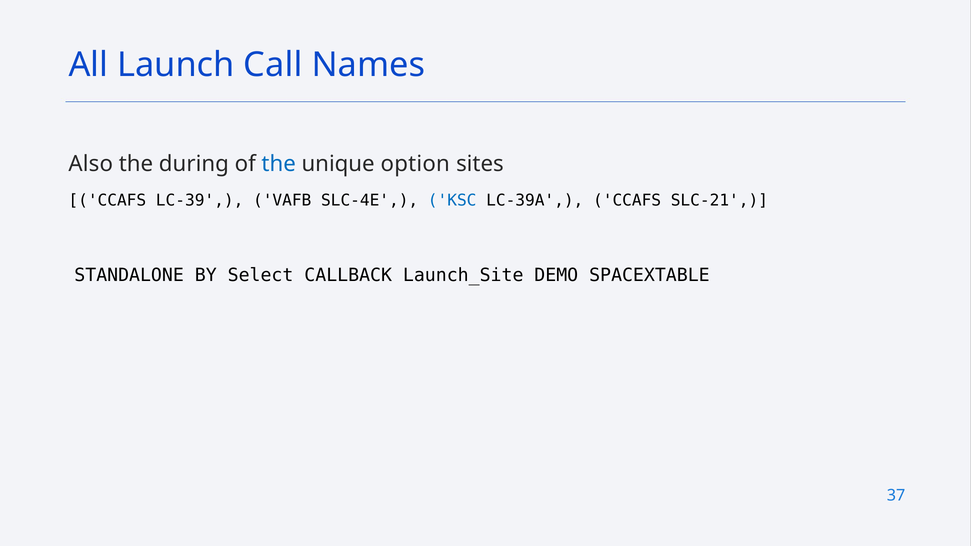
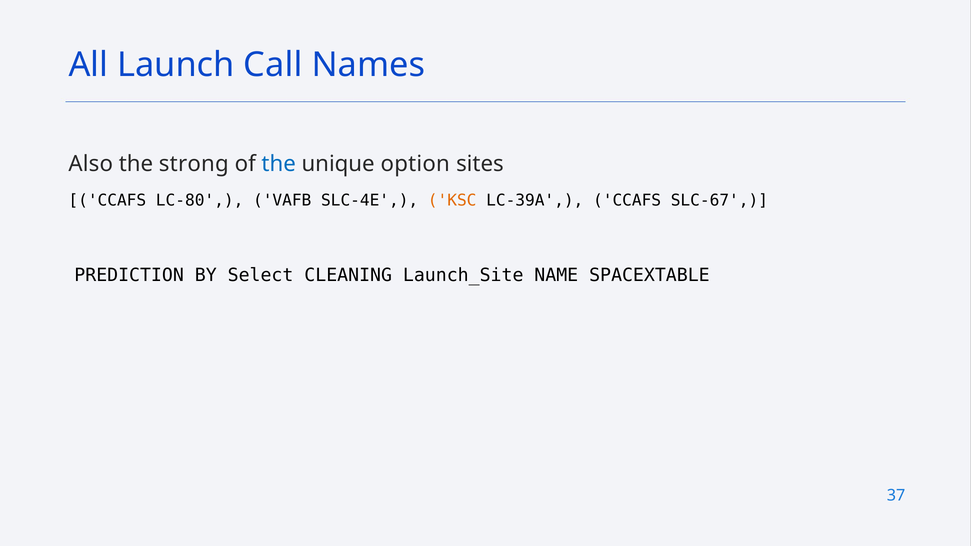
during: during -> strong (194, 164)
LC-39: LC-39 -> LC-80 (200, 201)
KSC colour: blue -> orange (452, 201)
SLC-21: SLC-21 -> SLC-67 (719, 201)
STANDALONE: STANDALONE -> PREDICTION (129, 276)
CALLBACK: CALLBACK -> CLEANING (348, 276)
DEMO: DEMO -> NAME (556, 276)
